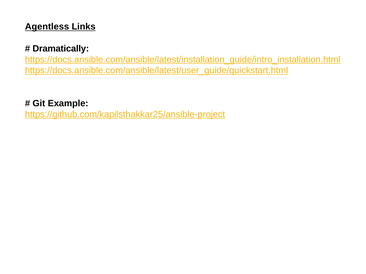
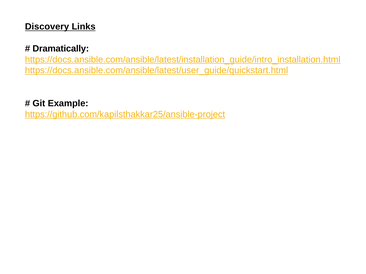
Agentless: Agentless -> Discovery (47, 27)
